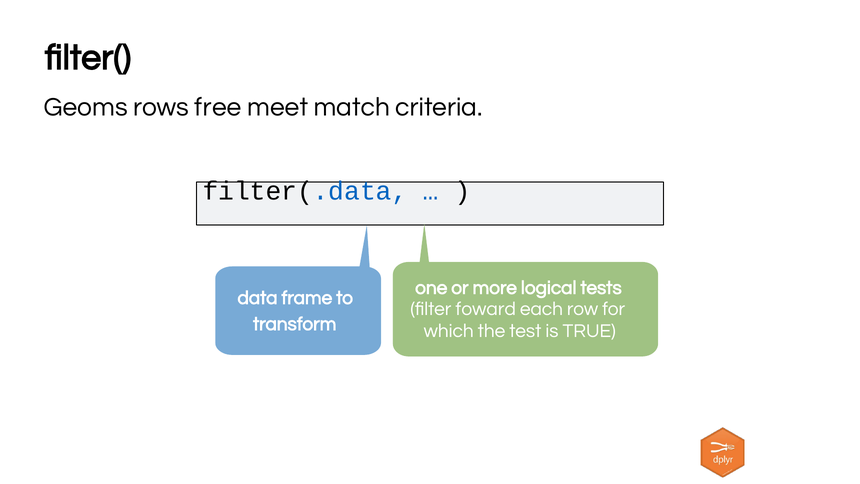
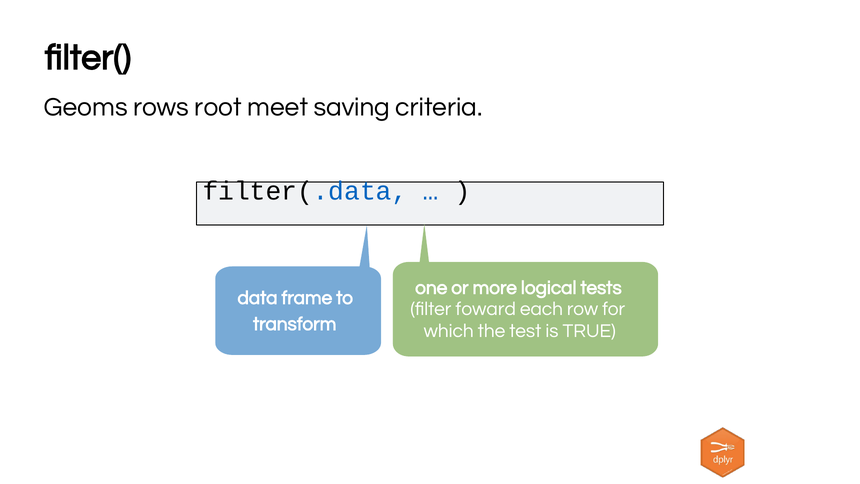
free: free -> root (218, 107)
match: match -> saving (352, 107)
